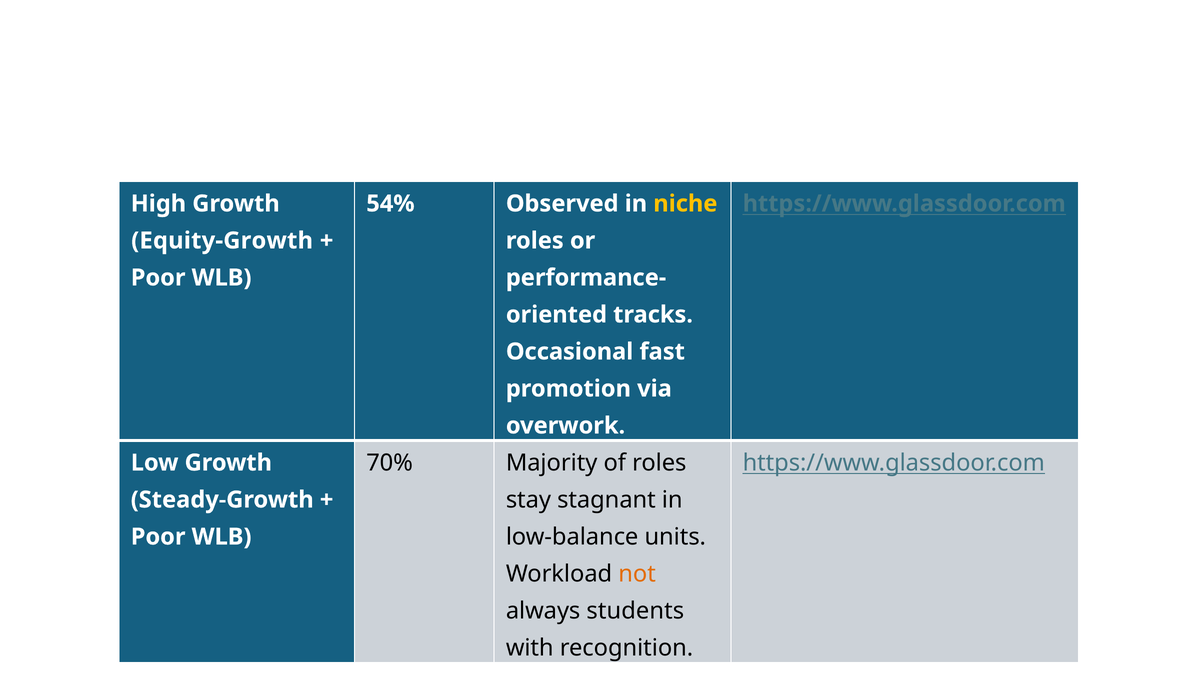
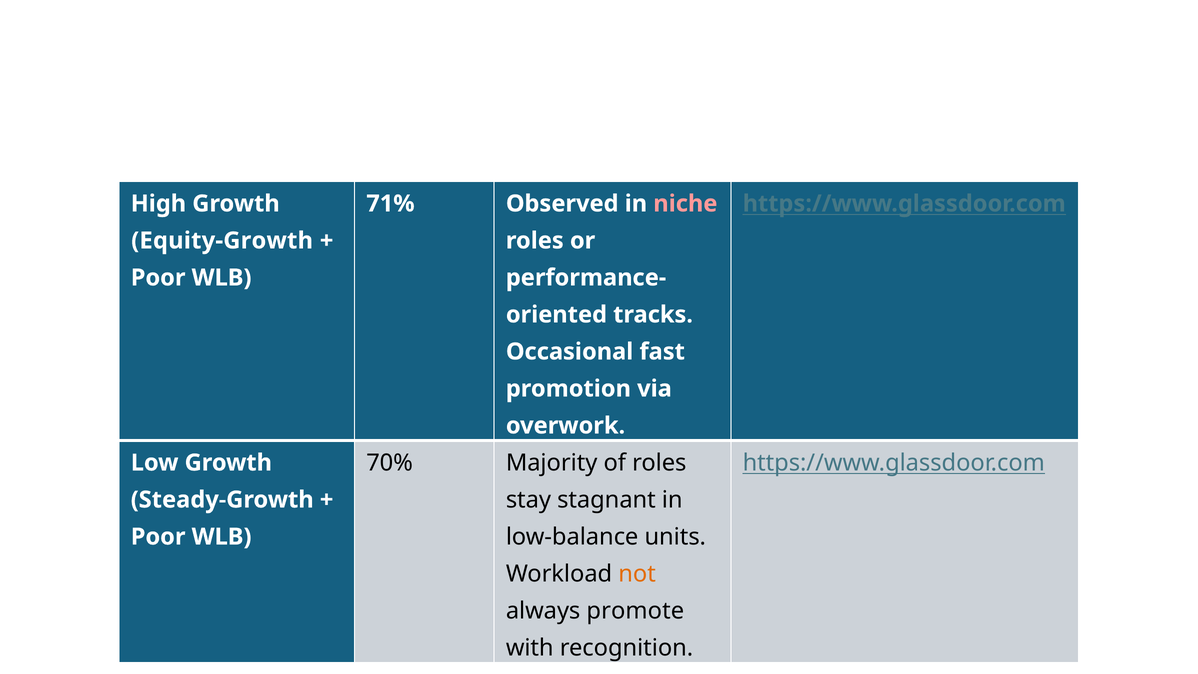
54%: 54% -> 71% (390, 204)
niche colour: yellow -> pink (685, 204)
students: students -> promote (635, 611)
